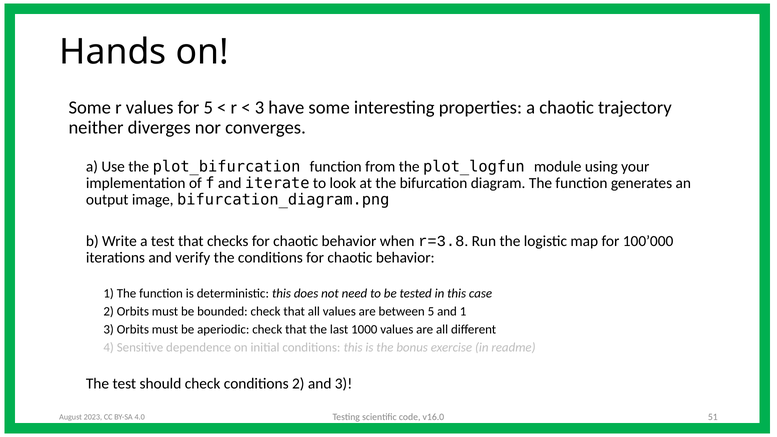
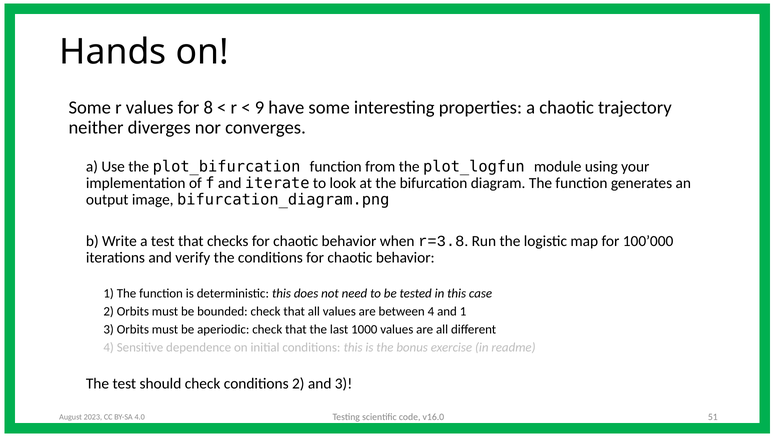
for 5: 5 -> 8 (208, 107)
3: 3 -> 9 (259, 107)
between 5: 5 -> 4 (431, 312)
